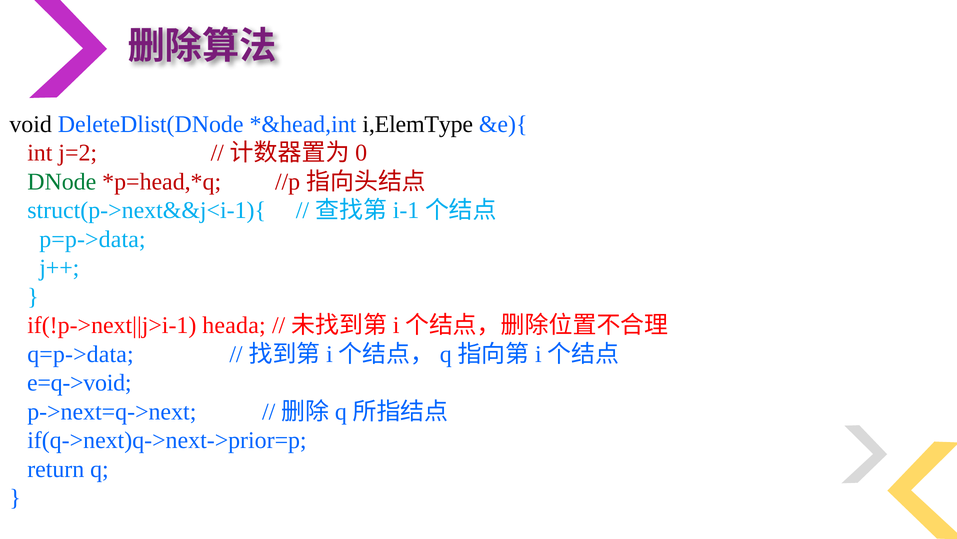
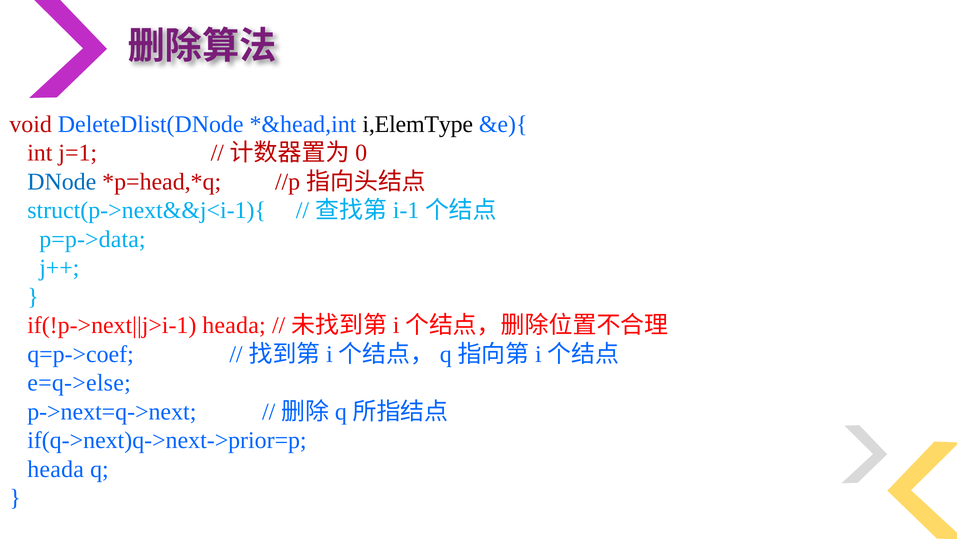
void colour: black -> red (31, 124)
j=2: j=2 -> j=1 (78, 153)
DNode colour: green -> blue (62, 181)
q=p->data: q=p->data -> q=p->coef (81, 354)
e=q->void: e=q->void -> e=q->else (79, 382)
return: return -> heada (56, 469)
